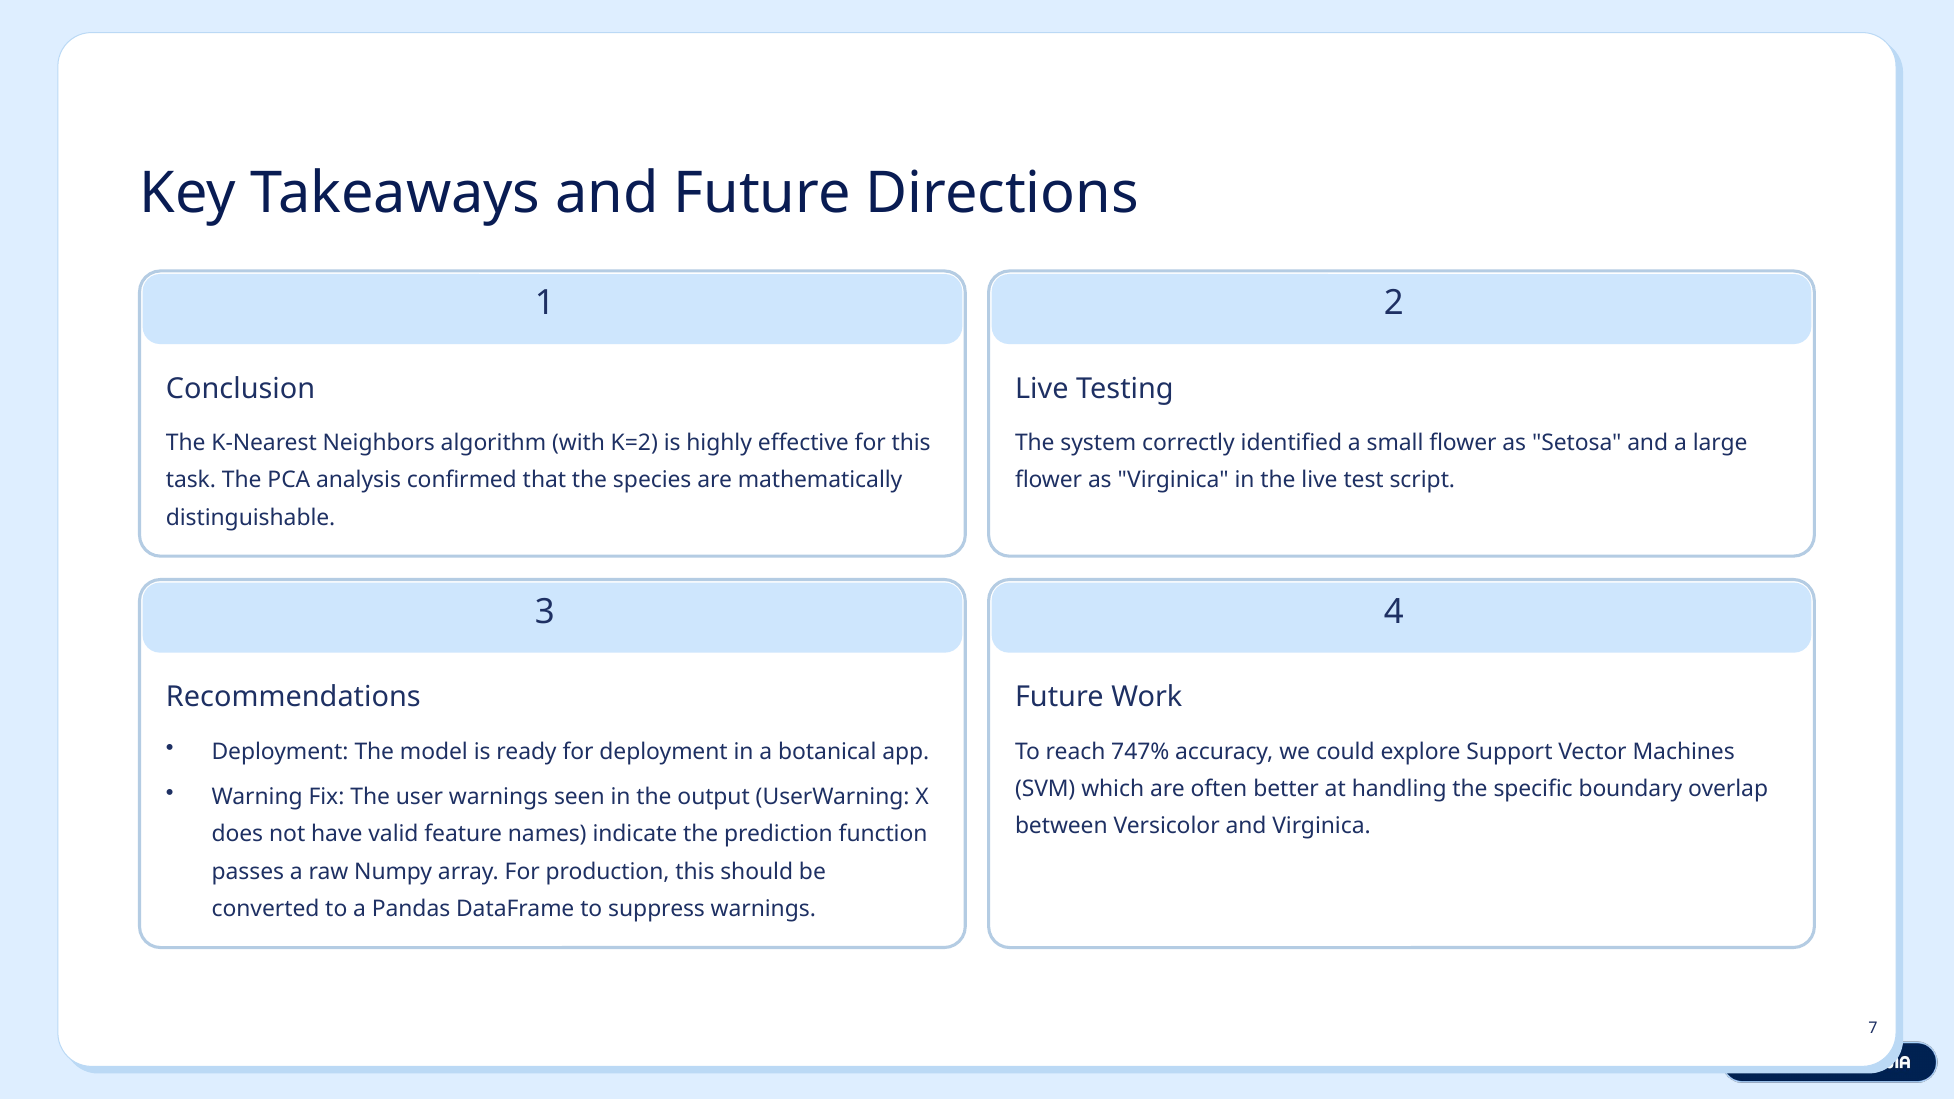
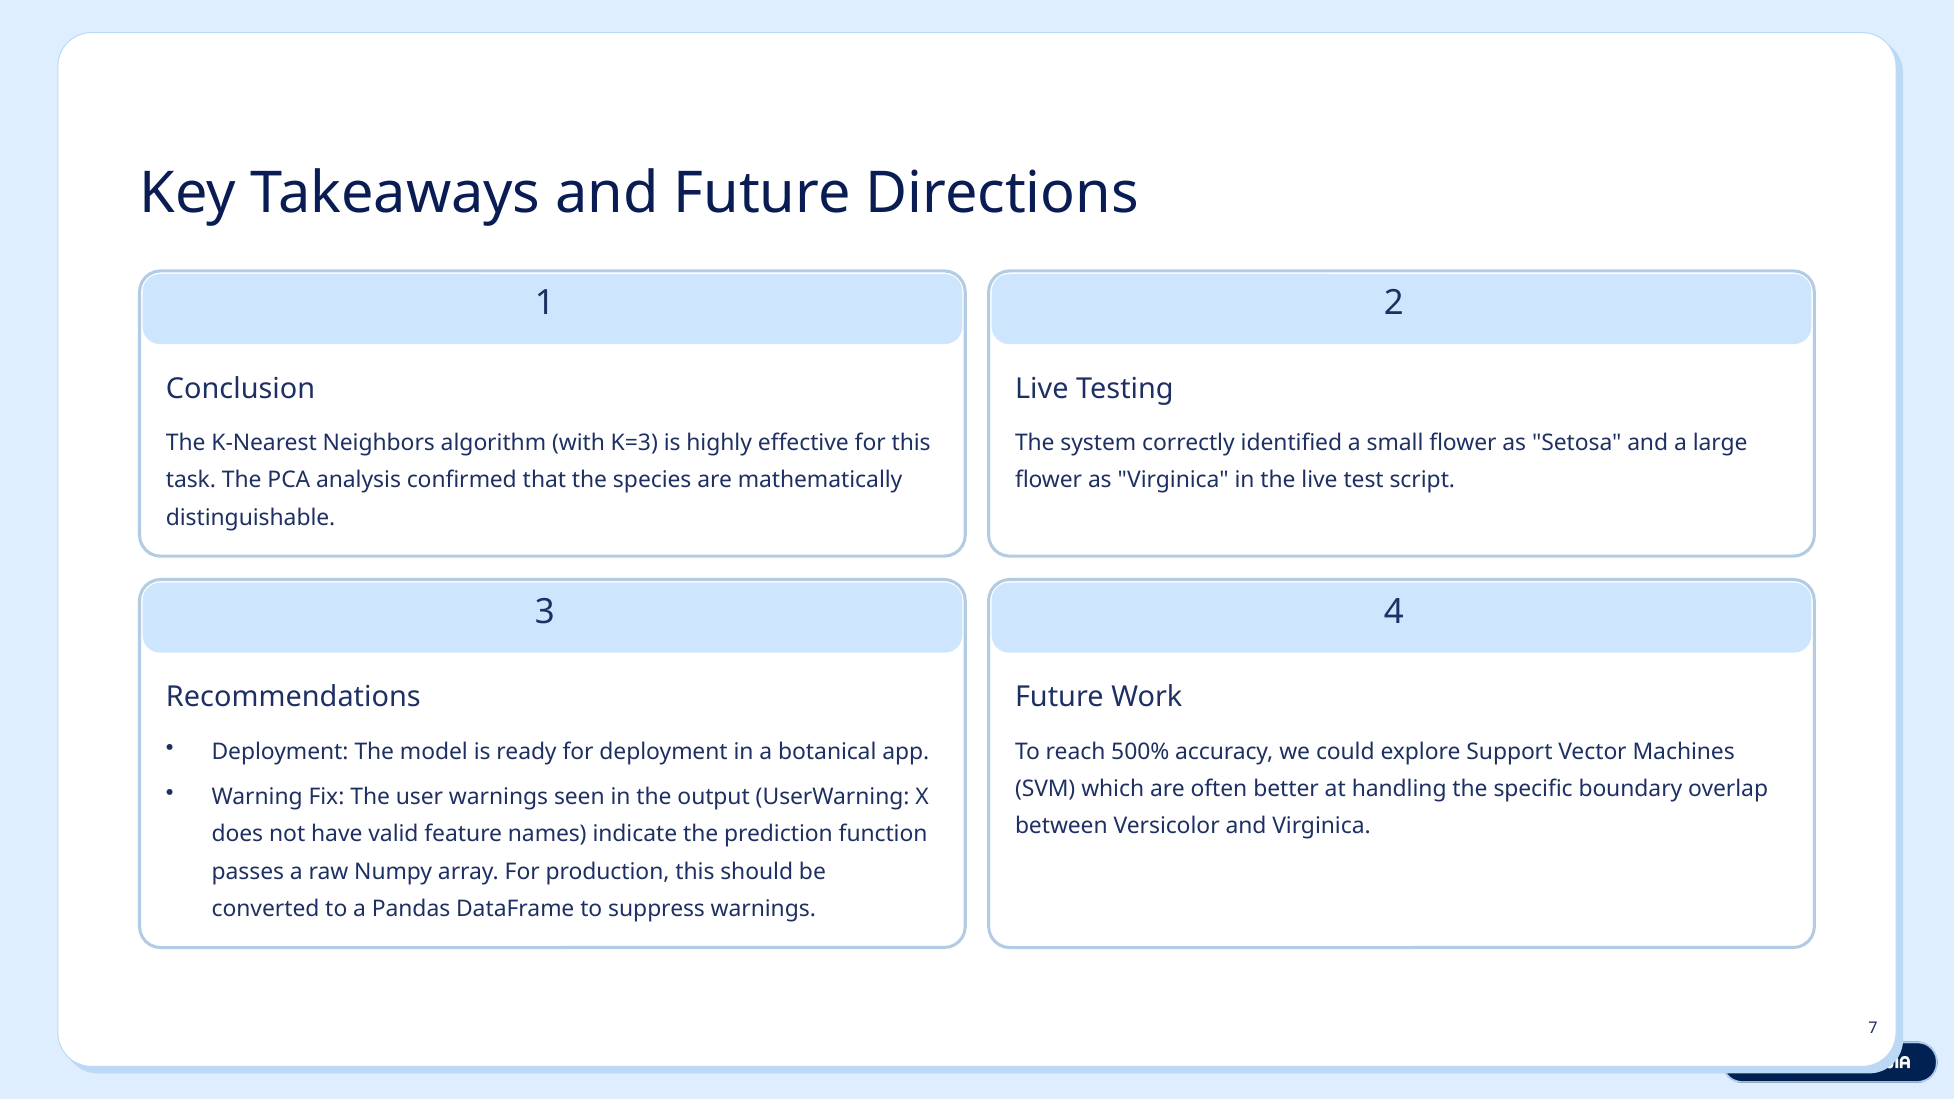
K=2: K=2 -> K=3 (634, 443)
747%: 747% -> 500% (1140, 752)
